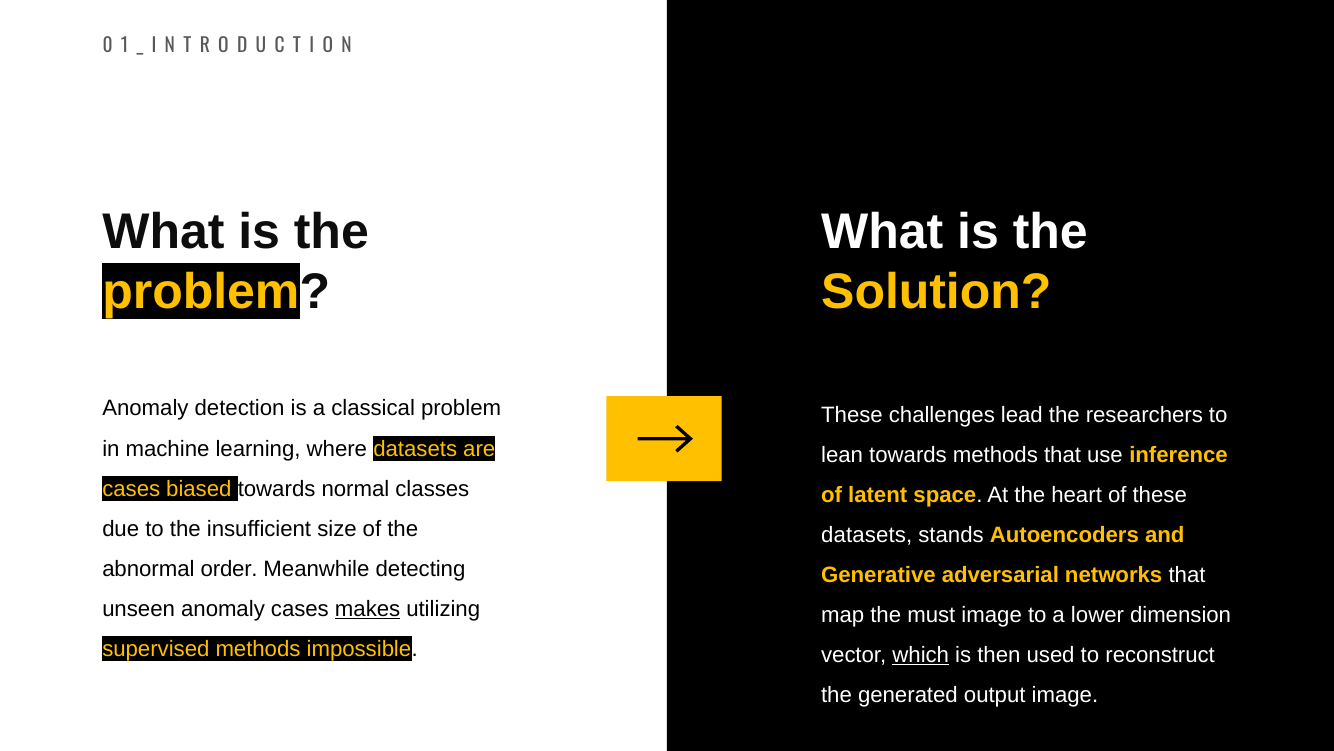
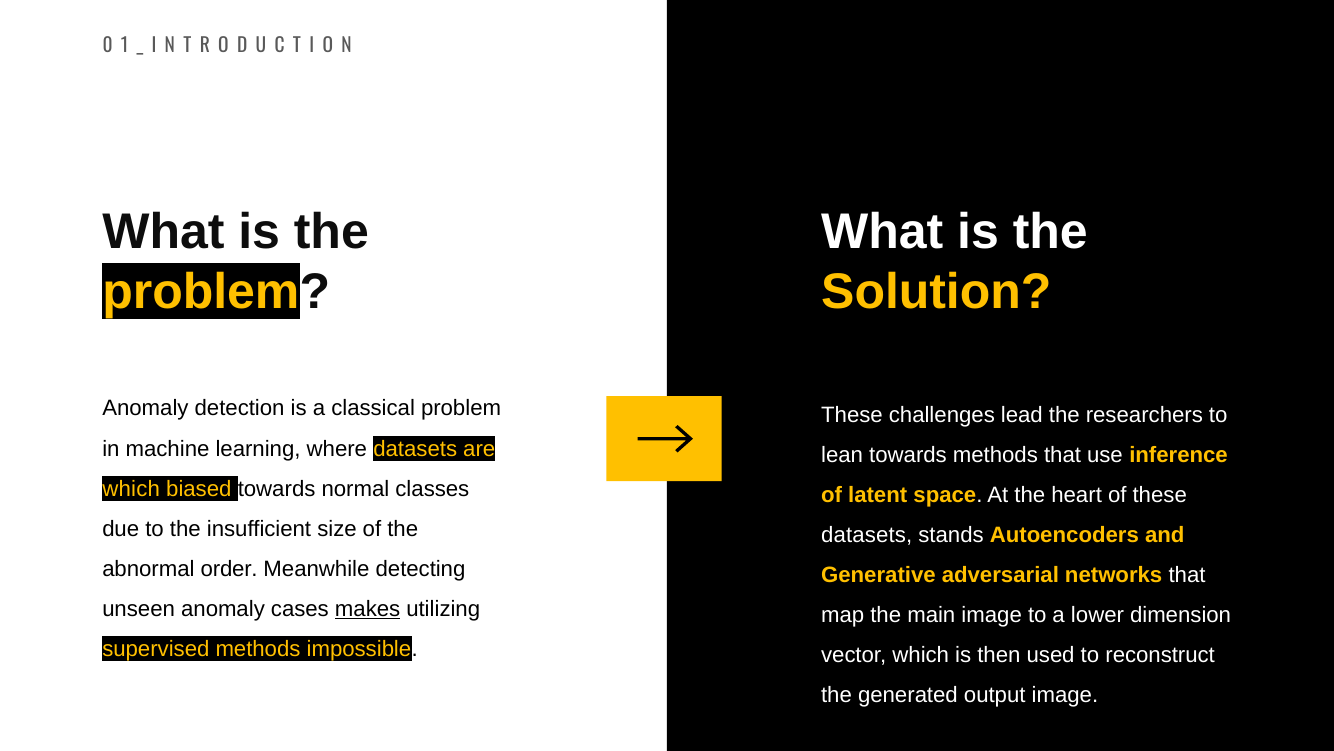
cases: cases -> which (131, 488)
must: must -> main (931, 614)
which underline: present -> none (921, 654)
